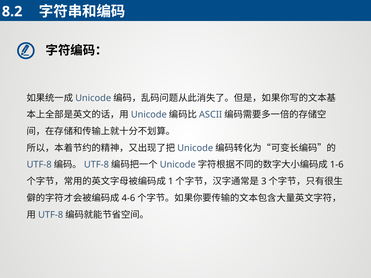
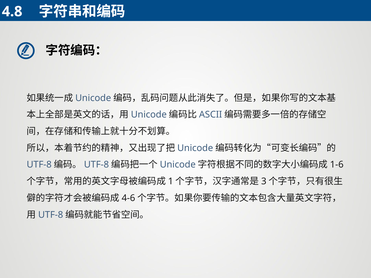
8.2: 8.2 -> 4.8 (12, 12)
